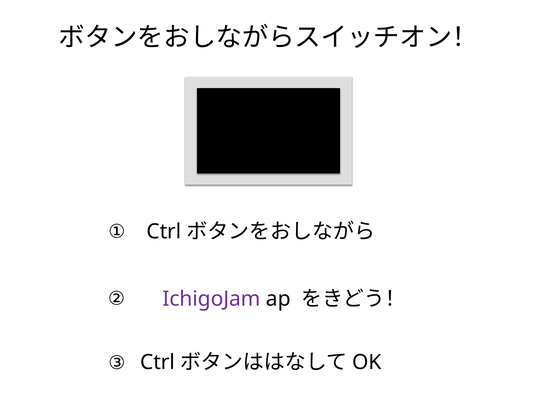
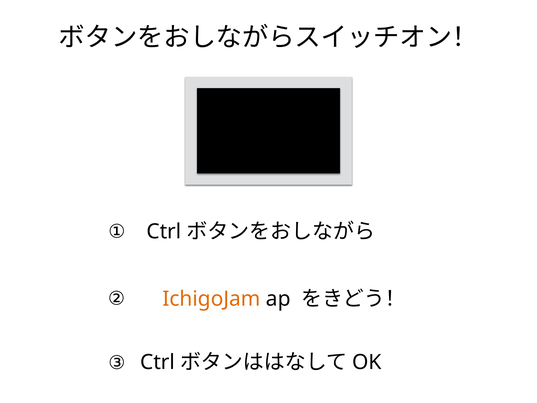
IchigoJam colour: purple -> orange (211, 299)
